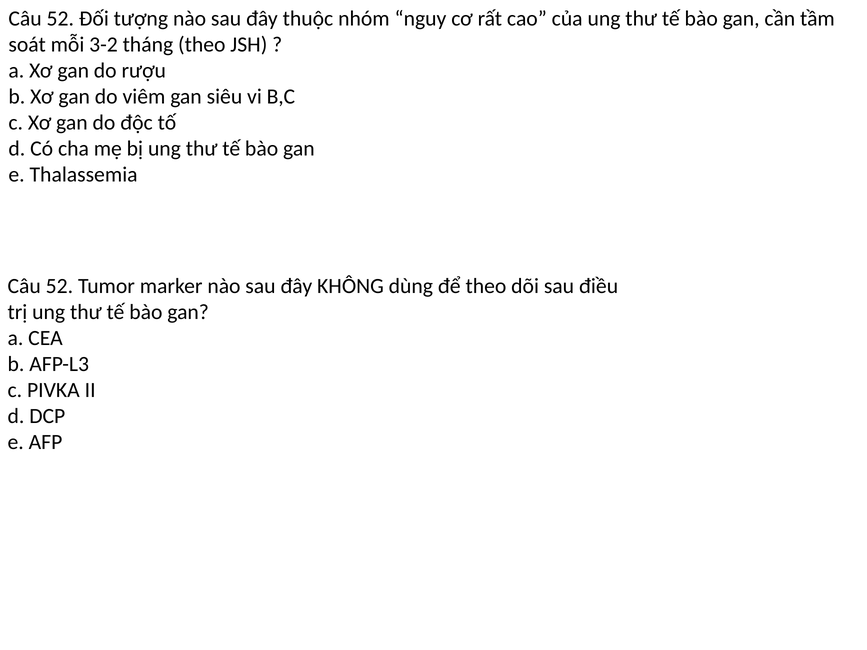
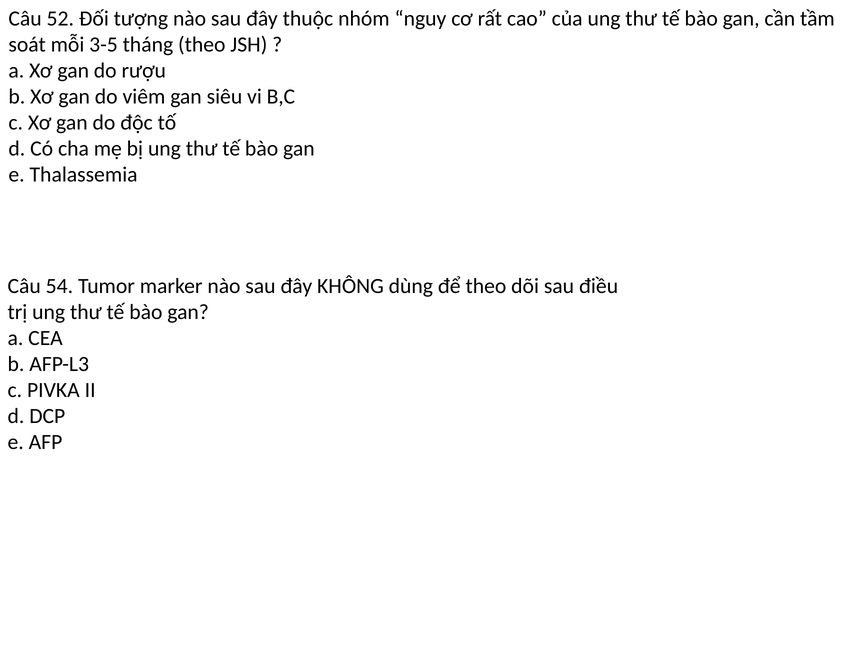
3-2: 3-2 -> 3-5 (103, 45)
52: 52 -> 54 (59, 286)
